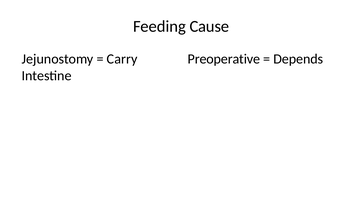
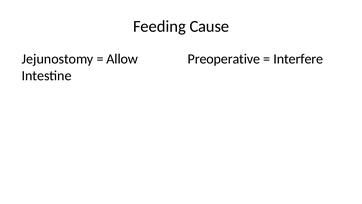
Carry: Carry -> Allow (122, 59)
Depends: Depends -> Interfere (298, 59)
